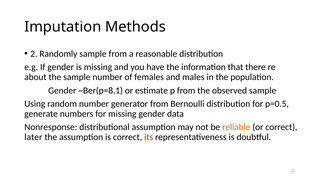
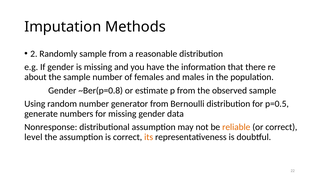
~Ber(p=8.1: ~Ber(p=8.1 -> ~Ber(p=0.8 (101, 91)
later: later -> level (33, 137)
its colour: purple -> orange (149, 137)
